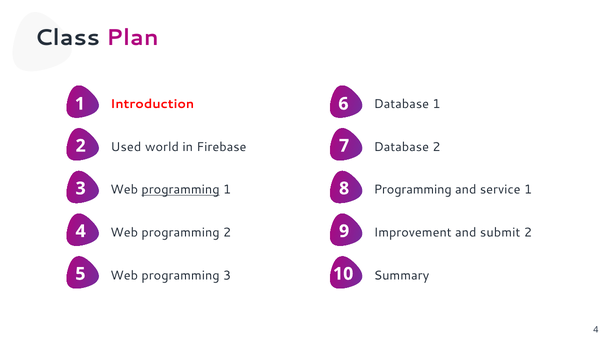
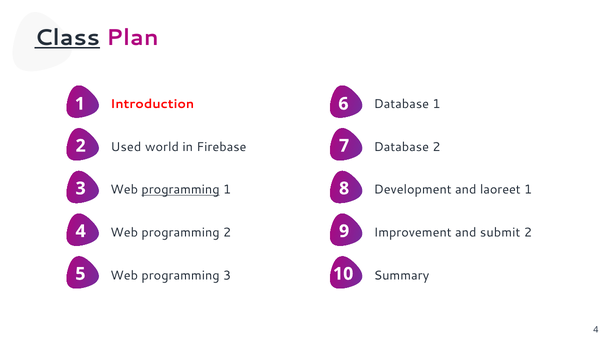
Class underline: none -> present (67, 38)
Programming: Programming -> Development (413, 190)
service: service -> laoreet (500, 190)
